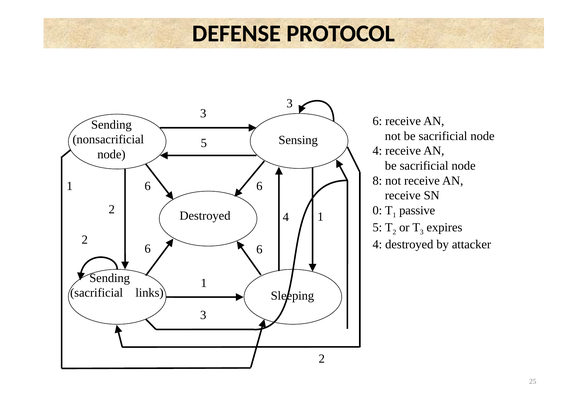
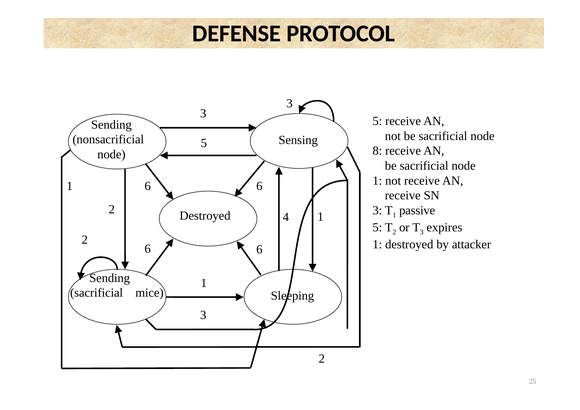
6: 6 -> 5 (377, 121)
4: 4 -> 8 (377, 151)
8: 8 -> 1 (377, 181)
0: 0 -> 3 (377, 210)
4: 4 -> 1 (377, 244)
links: links -> mice (149, 293)
